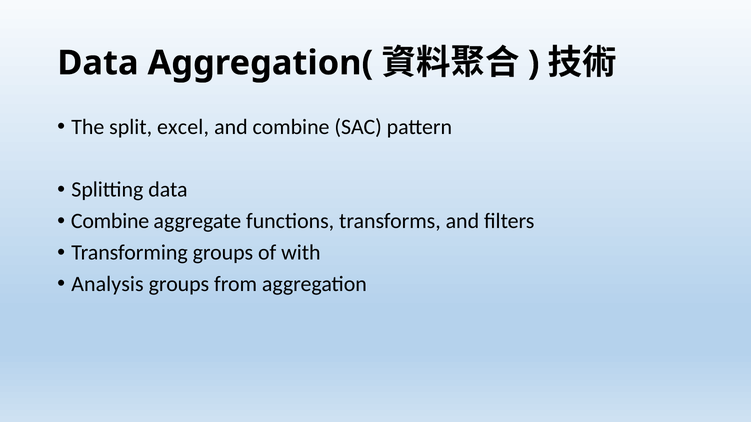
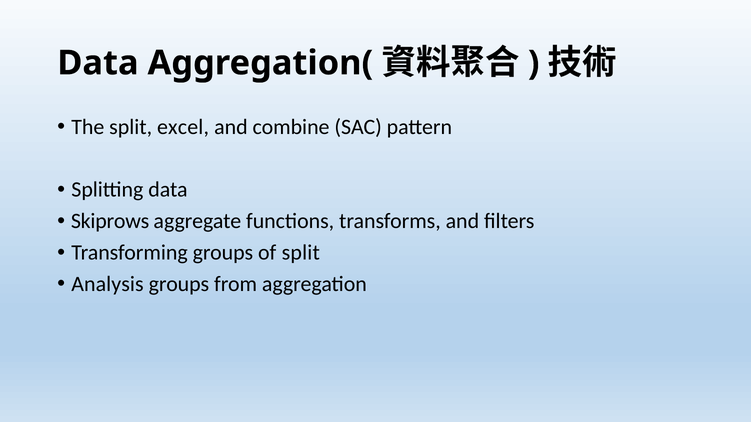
Combine: Combine -> Skiprows (110, 221)
of with: with -> split (301, 253)
